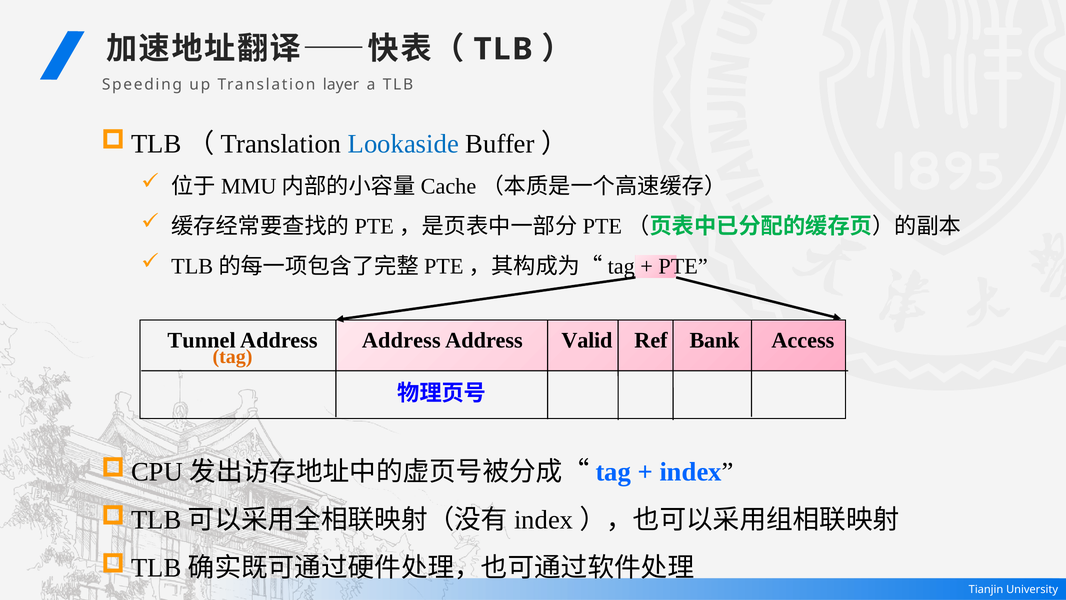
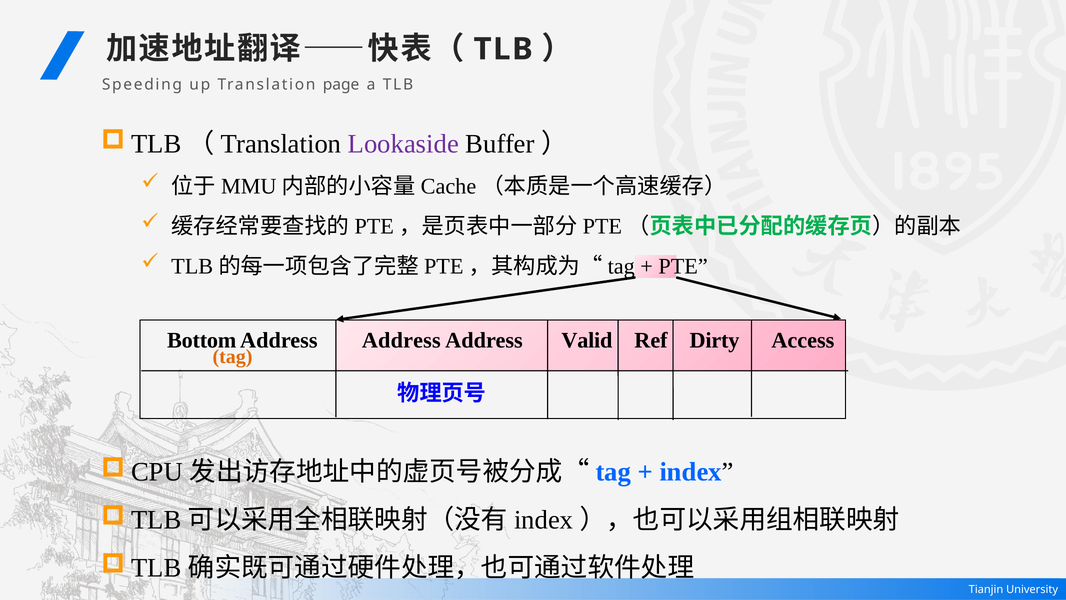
layer: layer -> page (341, 84)
Lookaside colour: blue -> purple (403, 144)
Tunnel: Tunnel -> Bottom (202, 340)
Bank: Bank -> Dirty (714, 340)
